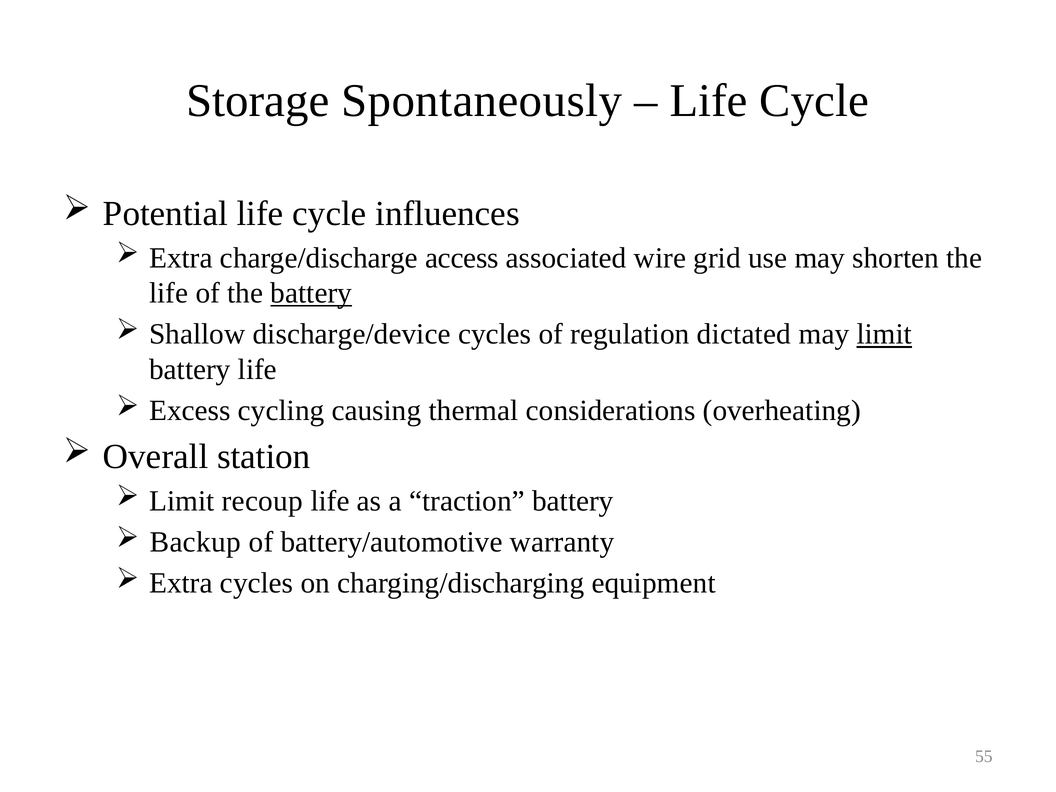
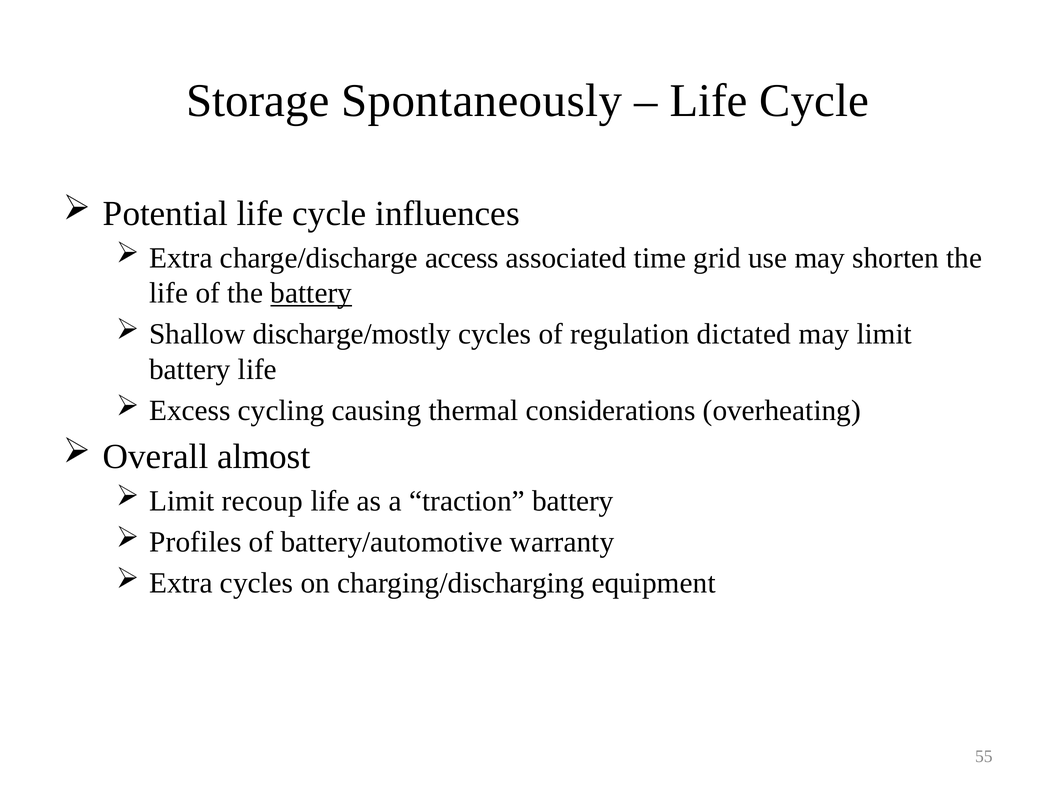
wire: wire -> time (660, 258)
discharge/device: discharge/device -> discharge/mostly (352, 334)
limit underline: present -> none (884, 334)
station: station -> almost (264, 457)
Backup: Backup -> Profiles (195, 542)
